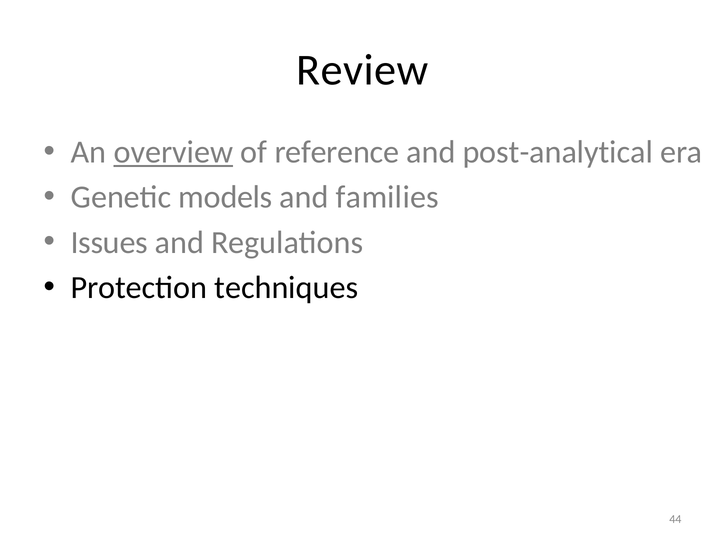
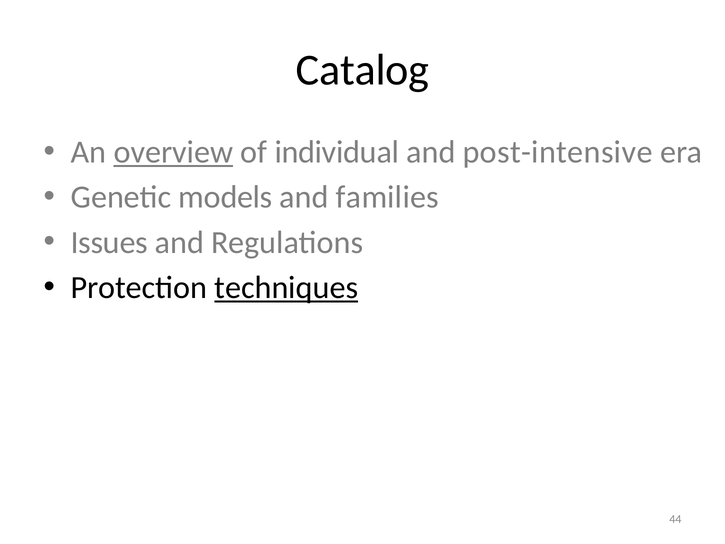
Review: Review -> Catalog (363, 70)
reference: reference -> individual (337, 152)
post-analytical: post-analytical -> post-intensive (558, 152)
techniques underline: none -> present (286, 287)
